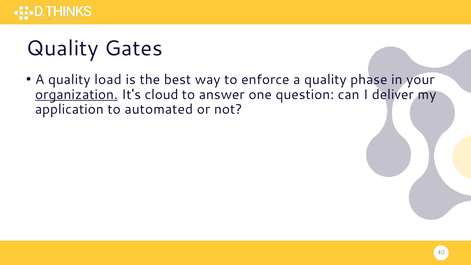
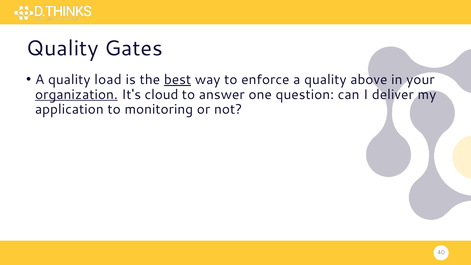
best underline: none -> present (178, 80)
phase: phase -> above (369, 80)
automated: automated -> monitoring (159, 109)
